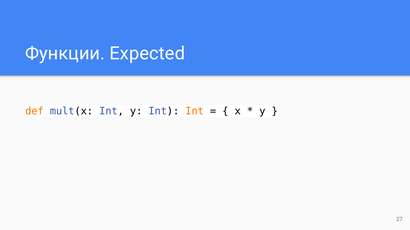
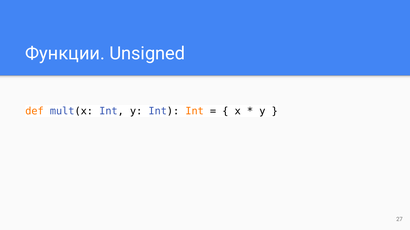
Expected: Expected -> Unsigned (147, 54)
